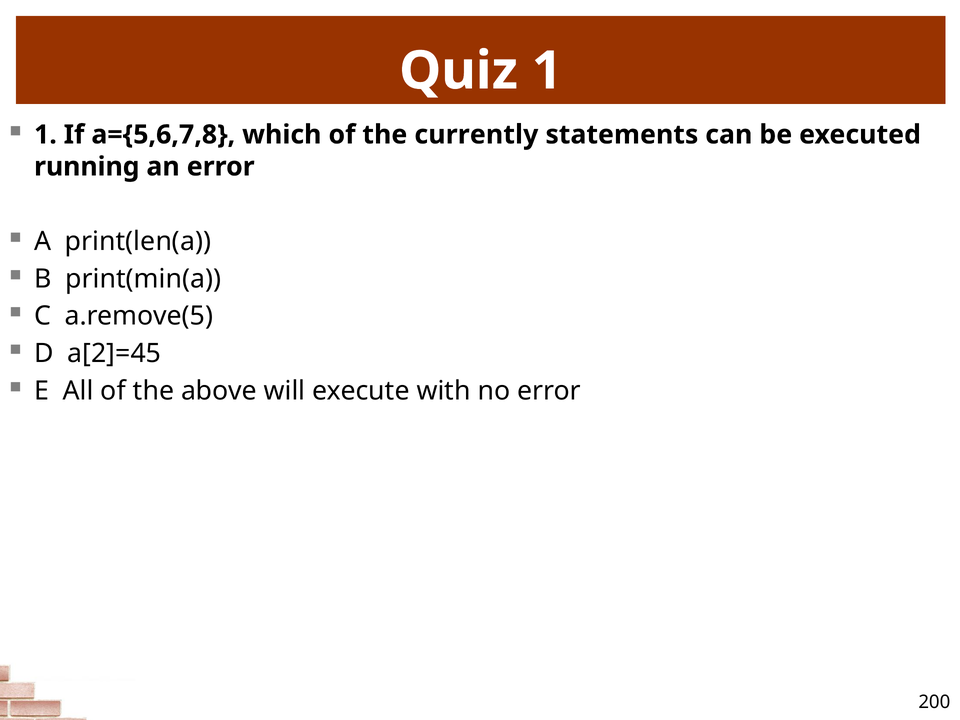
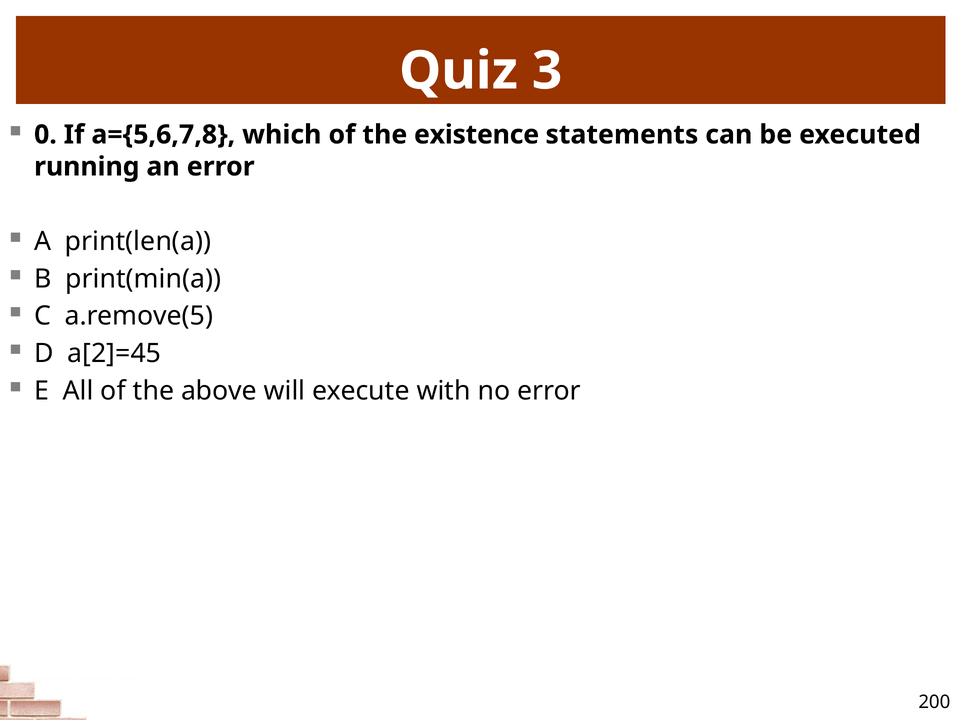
Quiz 1: 1 -> 3 (547, 71)
1: 1 -> 0 (45, 135)
currently: currently -> existence (477, 135)
